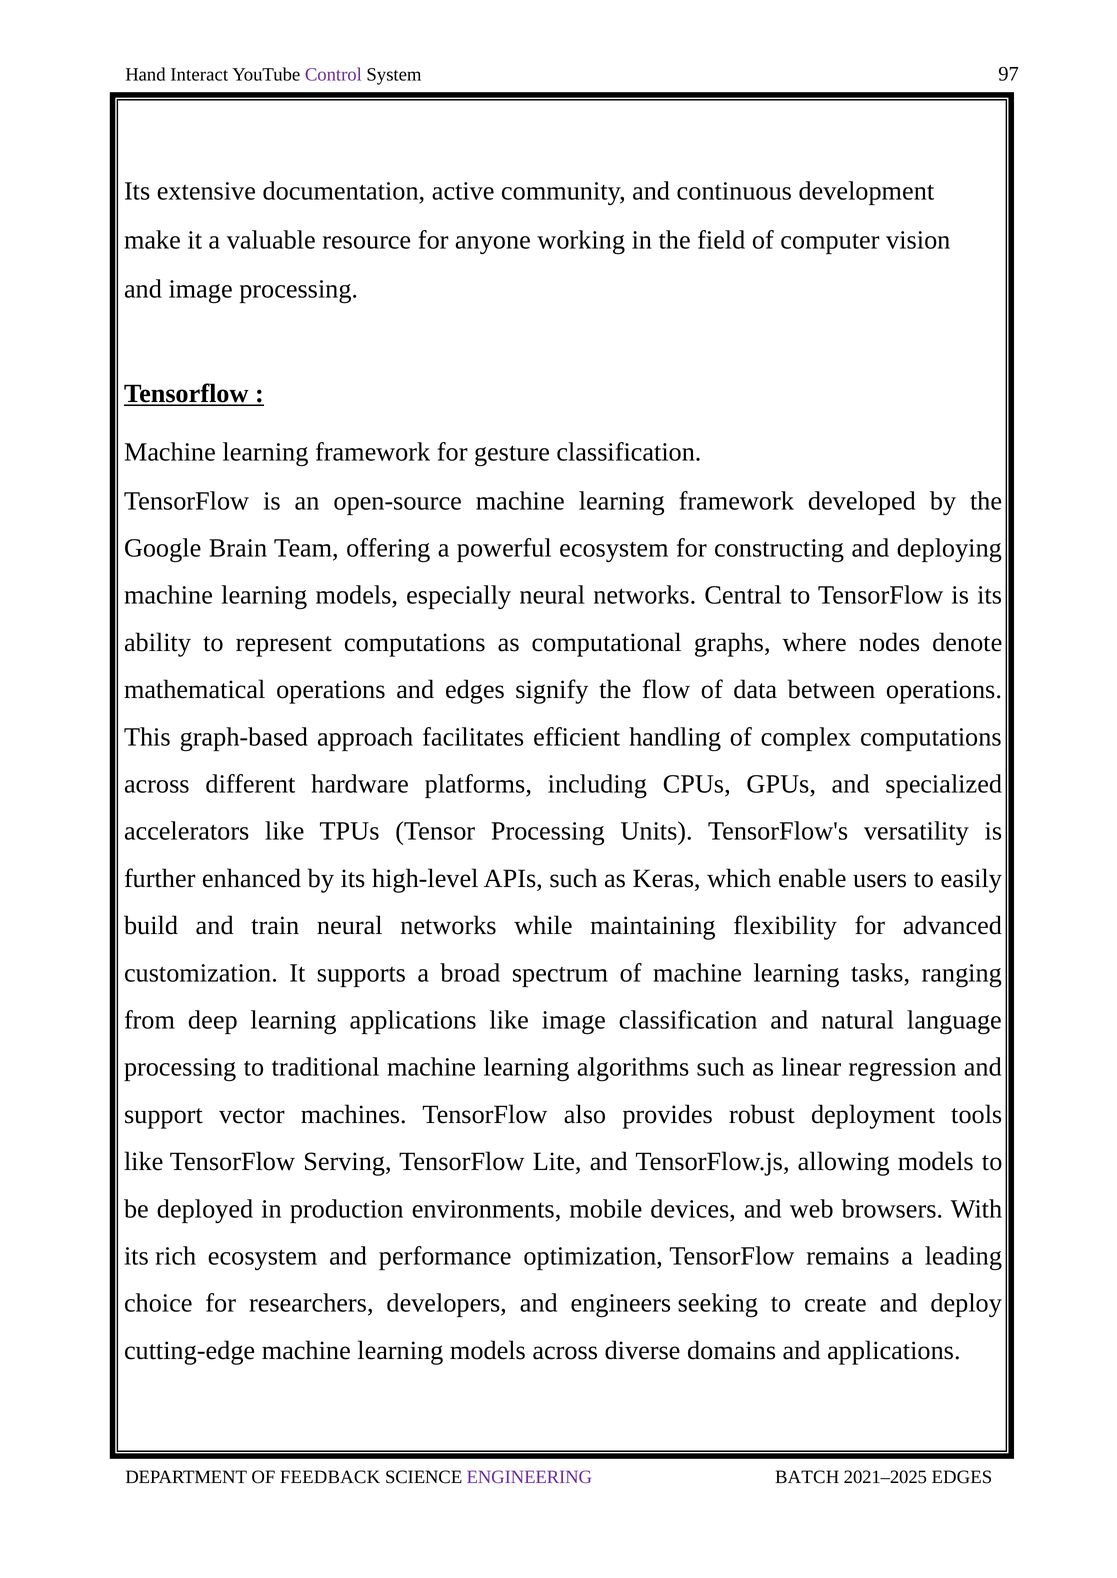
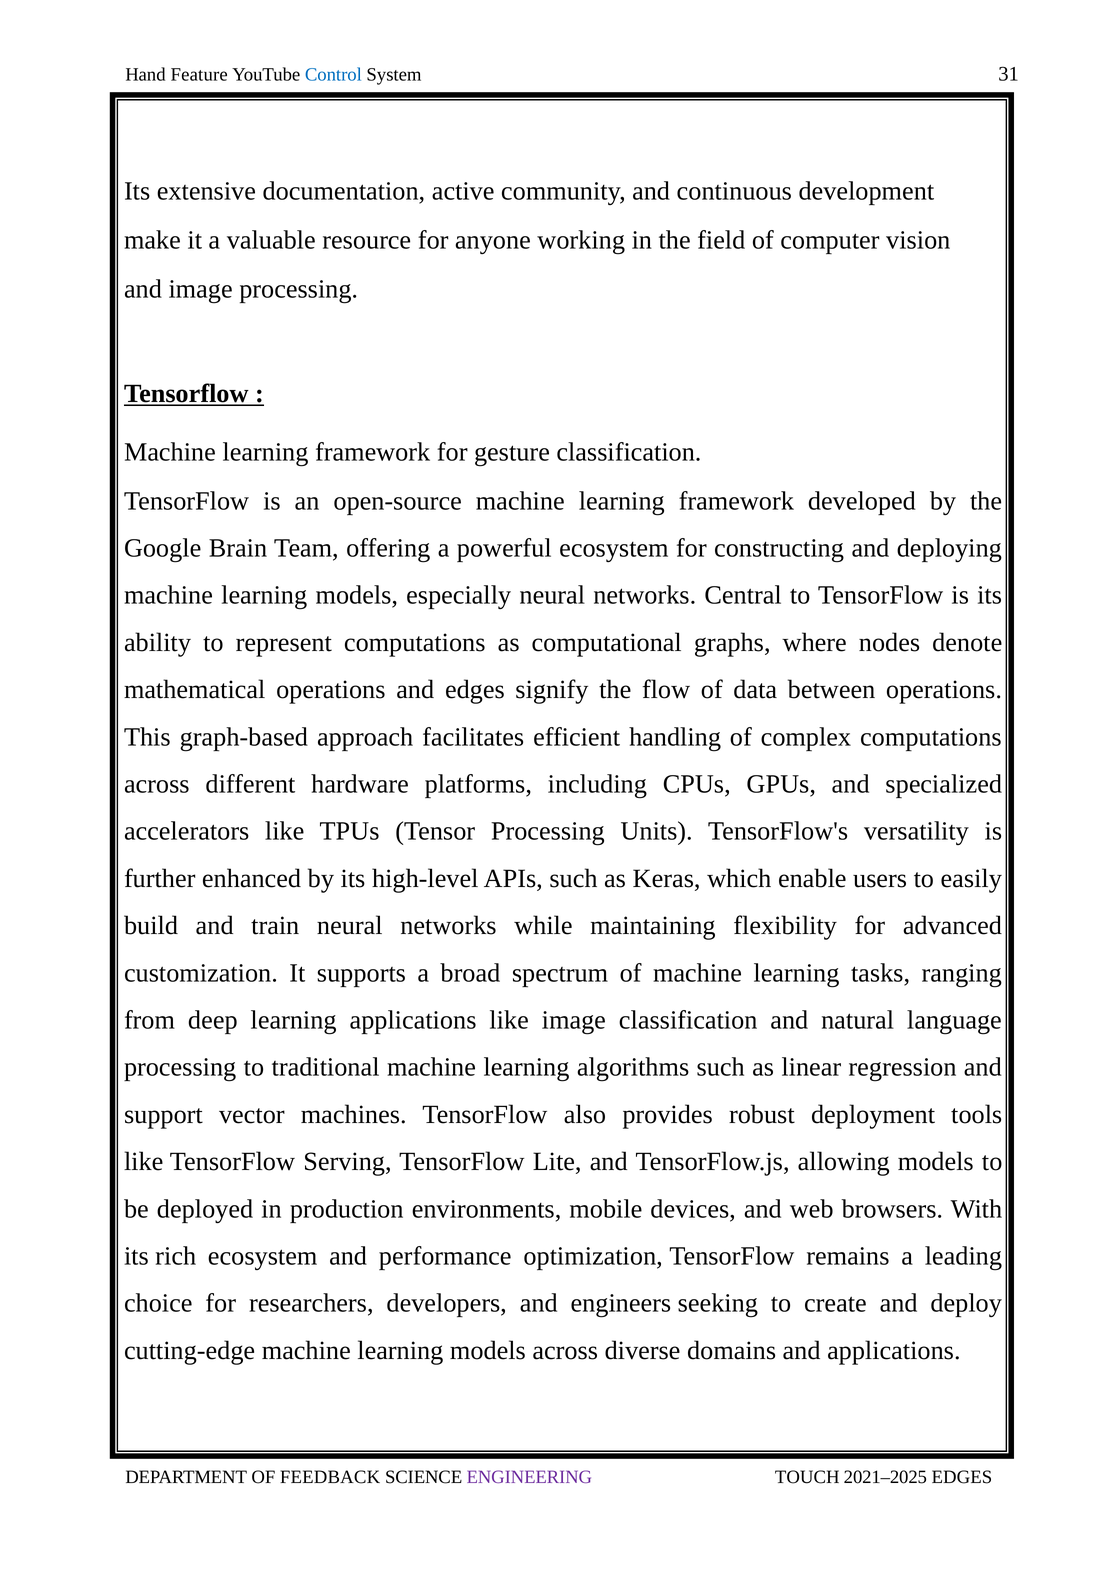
Interact: Interact -> Feature (199, 74)
Control colour: purple -> blue (333, 74)
97: 97 -> 31 (1009, 74)
BATCH: BATCH -> TOUCH (807, 1478)
